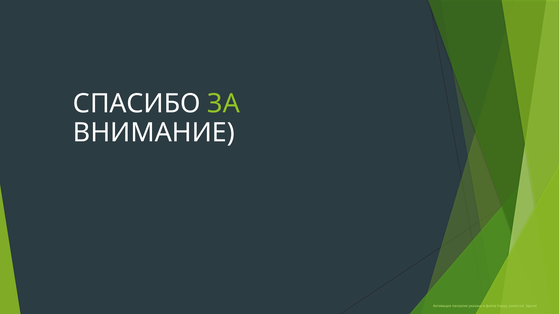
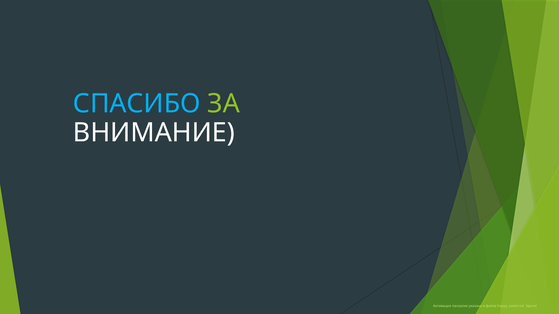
СПАСИБО colour: white -> light blue (137, 104)
